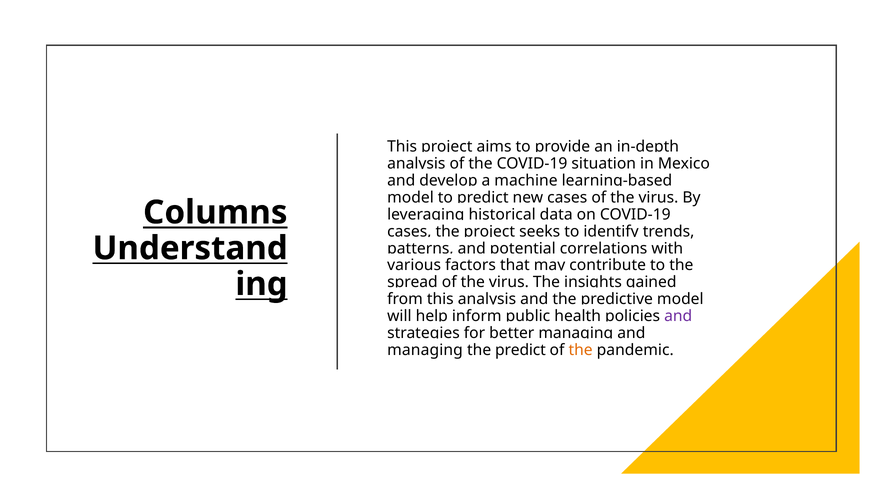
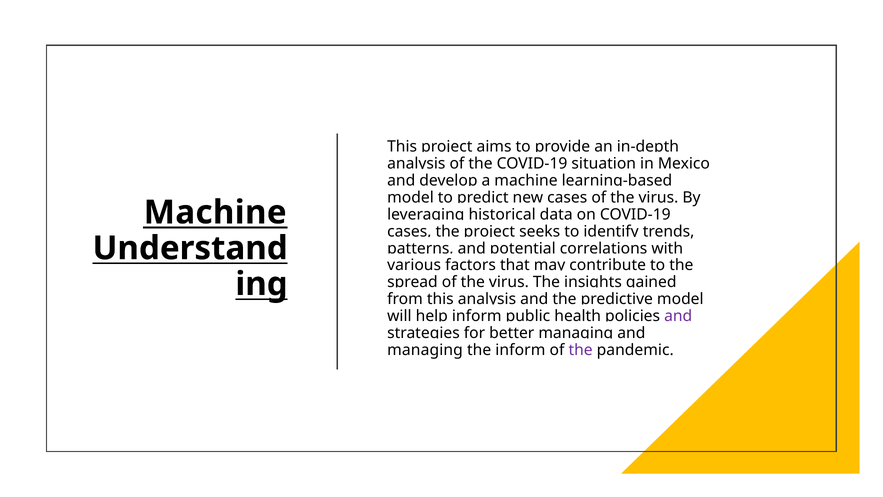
Columns: Columns -> Machine (215, 212)
the predict: predict -> inform (520, 350)
the colour: orange -> purple (581, 350)
